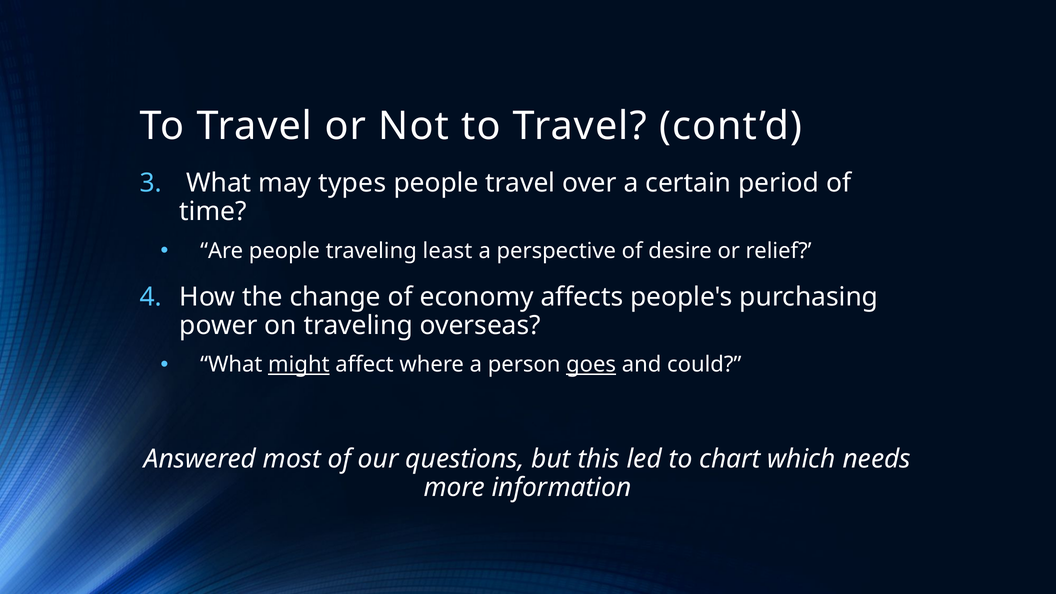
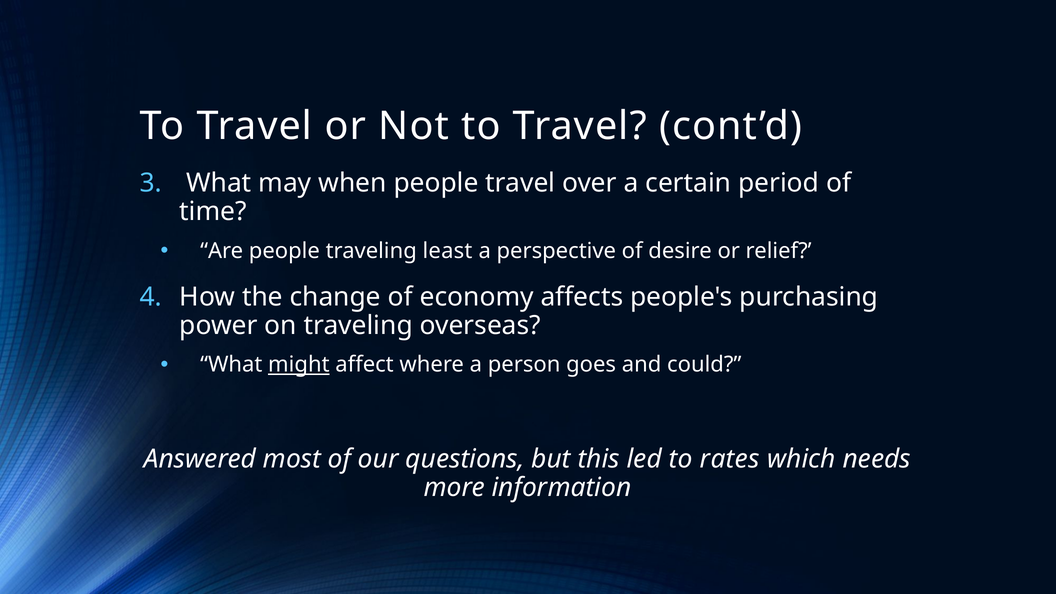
types: types -> when (352, 183)
goes underline: present -> none (591, 365)
chart: chart -> rates (730, 459)
